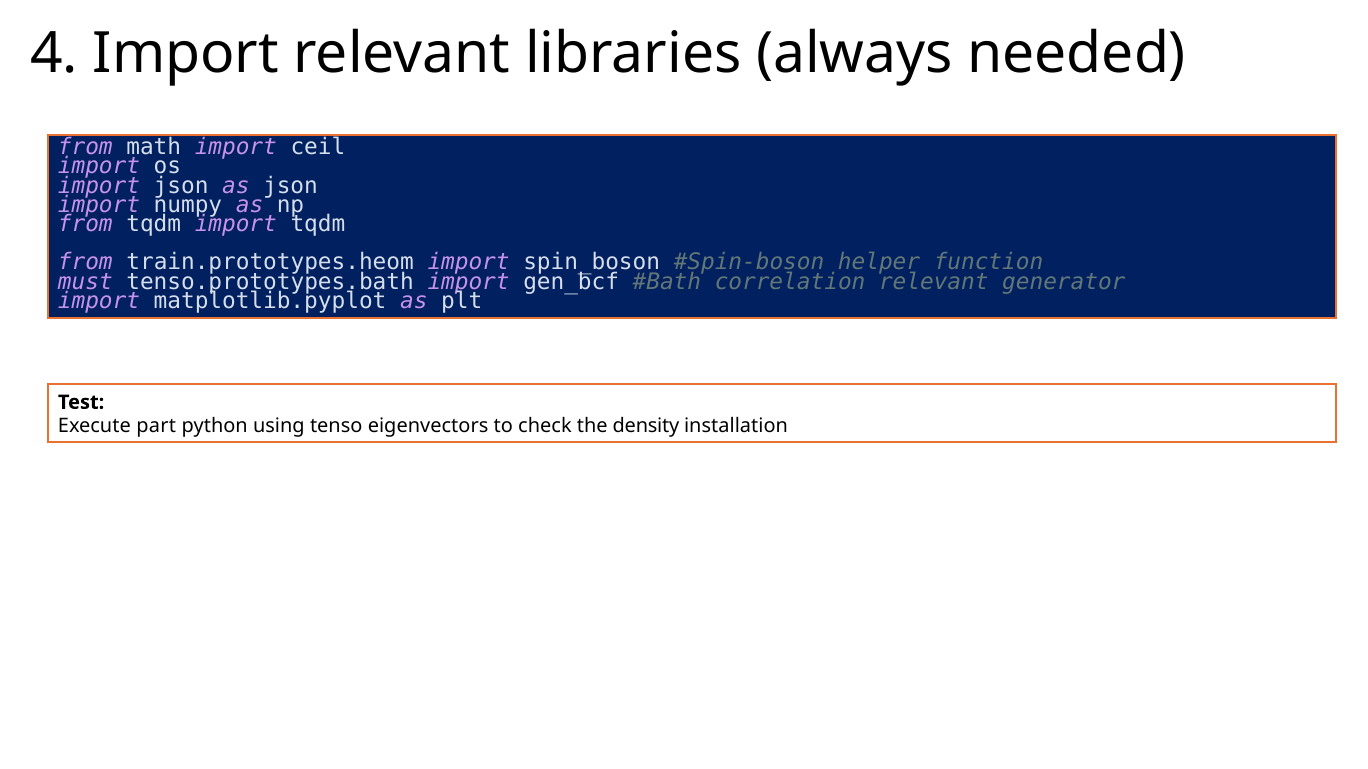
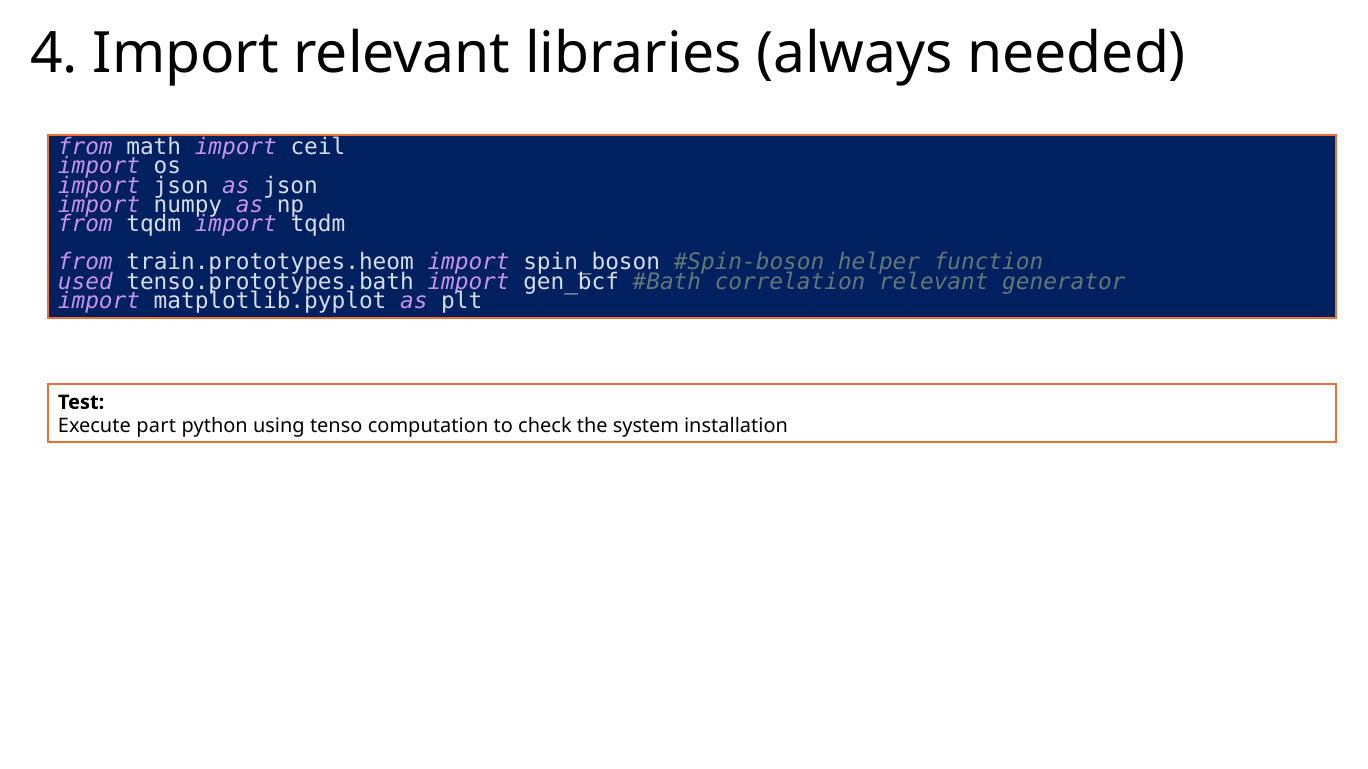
must: must -> used (85, 282)
eigenvectors: eigenvectors -> computation (428, 426)
density: density -> system (646, 426)
